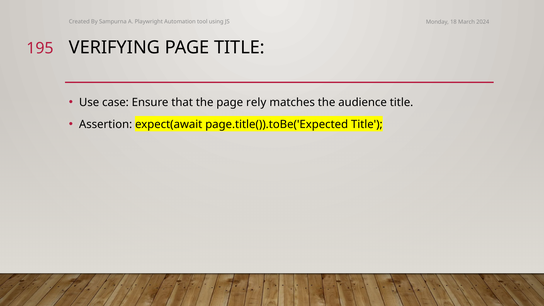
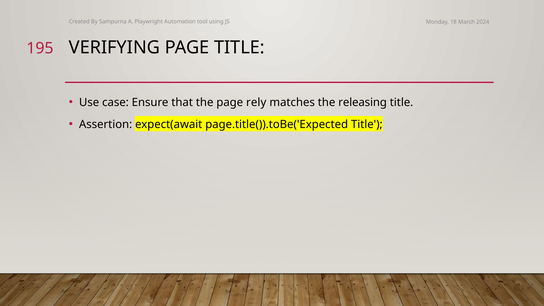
audience: audience -> releasing (363, 102)
